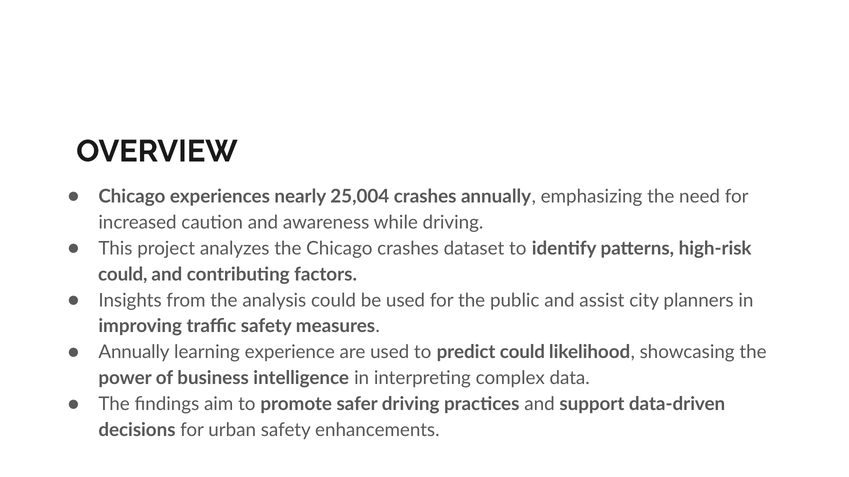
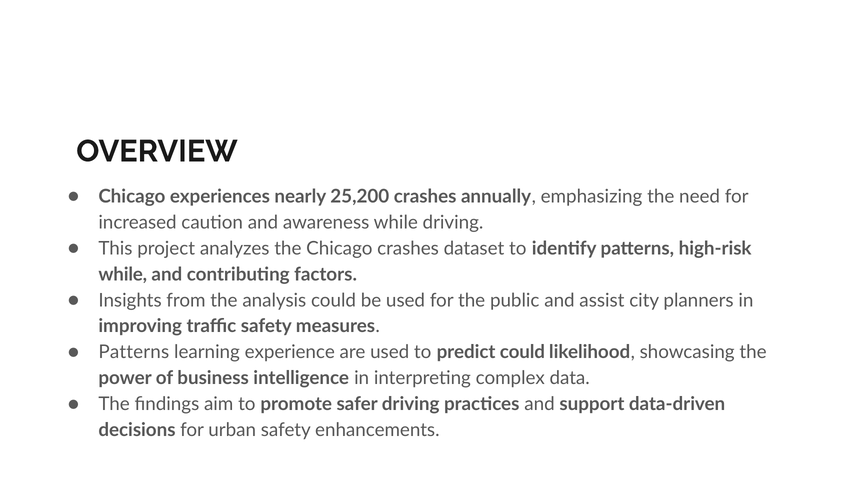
25,004: 25,004 -> 25,200 (360, 197)
could: could -> while (123, 275)
Annually: Annually -> Patterns (134, 353)
